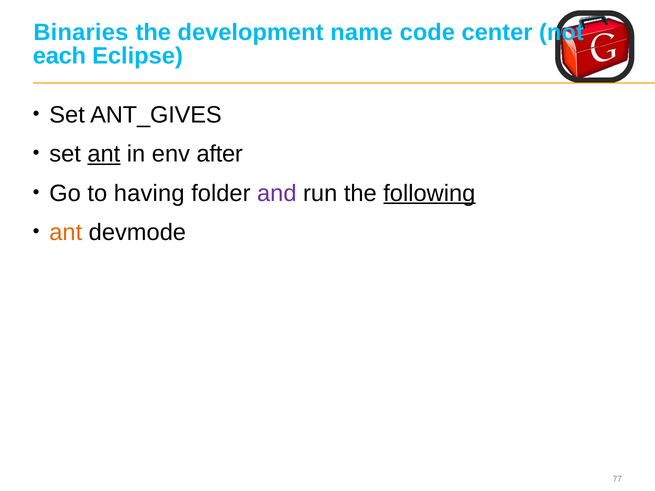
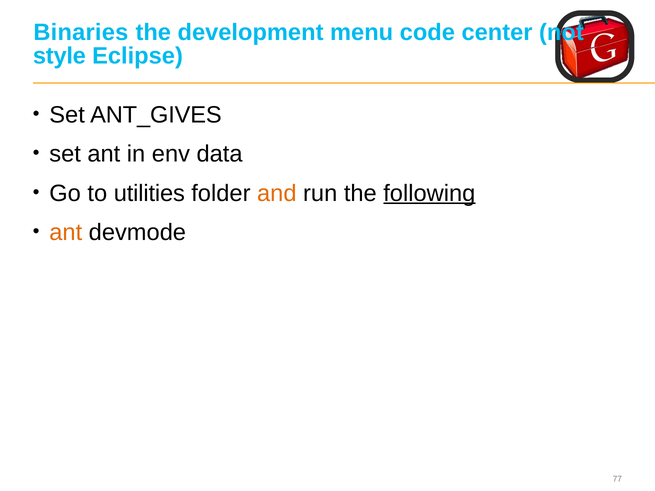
name: name -> menu (362, 32)
each: each -> style (59, 56)
ant underline: present -> none (104, 154)
after: after -> data (220, 154)
having: having -> utilities (149, 193)
and colour: purple -> orange (277, 193)
